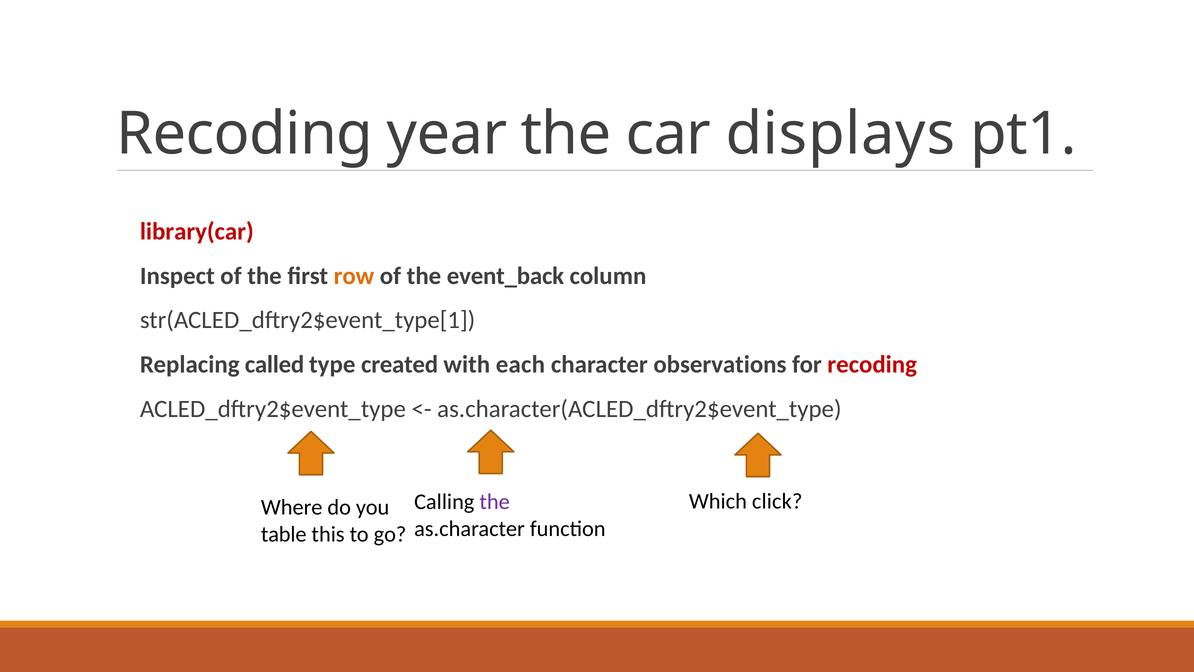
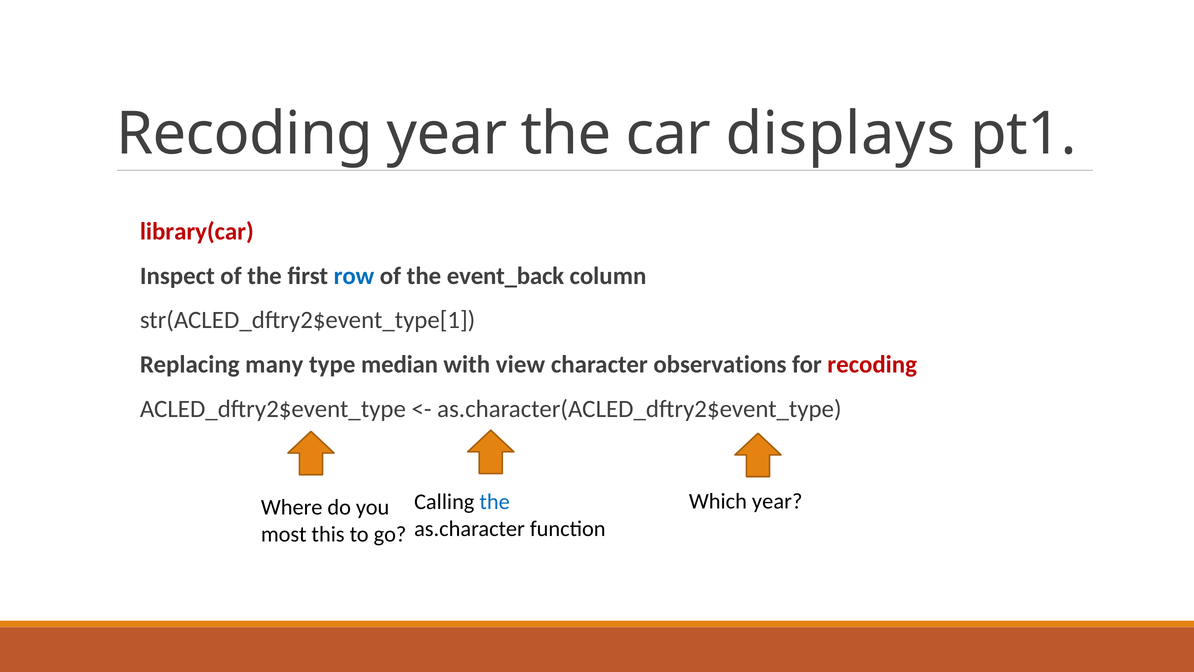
row colour: orange -> blue (354, 276)
called: called -> many (274, 364)
created: created -> median (400, 364)
each: each -> view (520, 364)
Which click: click -> year (777, 501)
the colour: purple -> blue (495, 501)
table: table -> most (284, 534)
